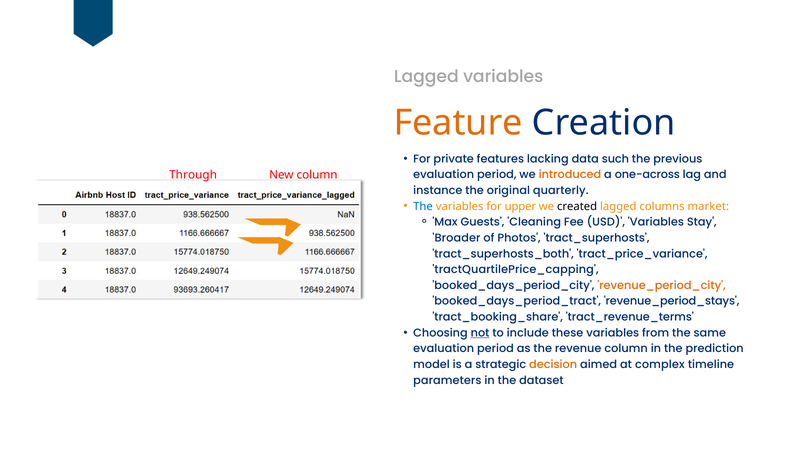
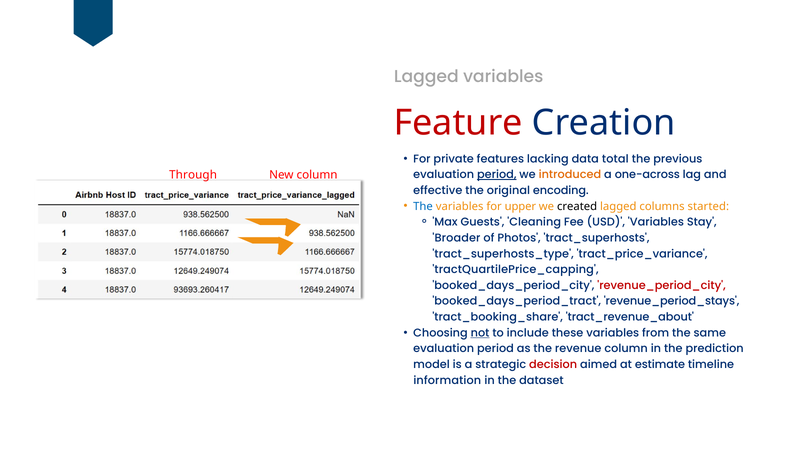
Feature colour: orange -> red (458, 123)
such: such -> total (615, 159)
period underline: none -> present (497, 175)
instance: instance -> effective (438, 191)
quarterly: quarterly -> encoding (561, 191)
market: market -> started (708, 206)
tract_superhosts_both: tract_superhosts_both -> tract_superhosts_type (503, 254)
revenue_period_city colour: orange -> red (662, 286)
tract_revenue_terms: tract_revenue_terms -> tract_revenue_about (630, 317)
decision colour: orange -> red (553, 365)
complex: complex -> estimate (660, 365)
parameters: parameters -> information (447, 381)
